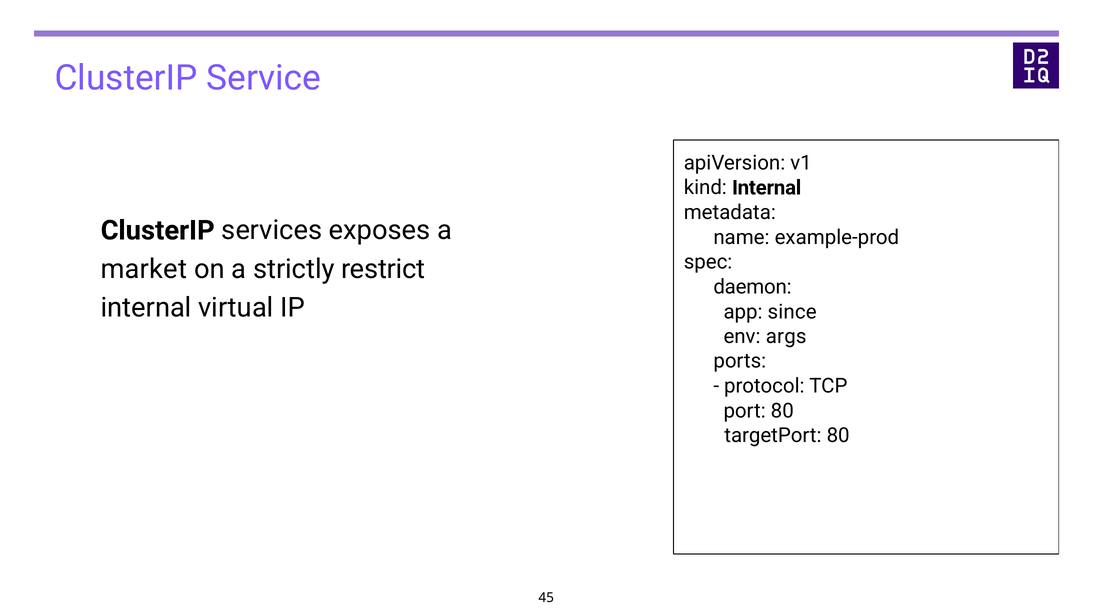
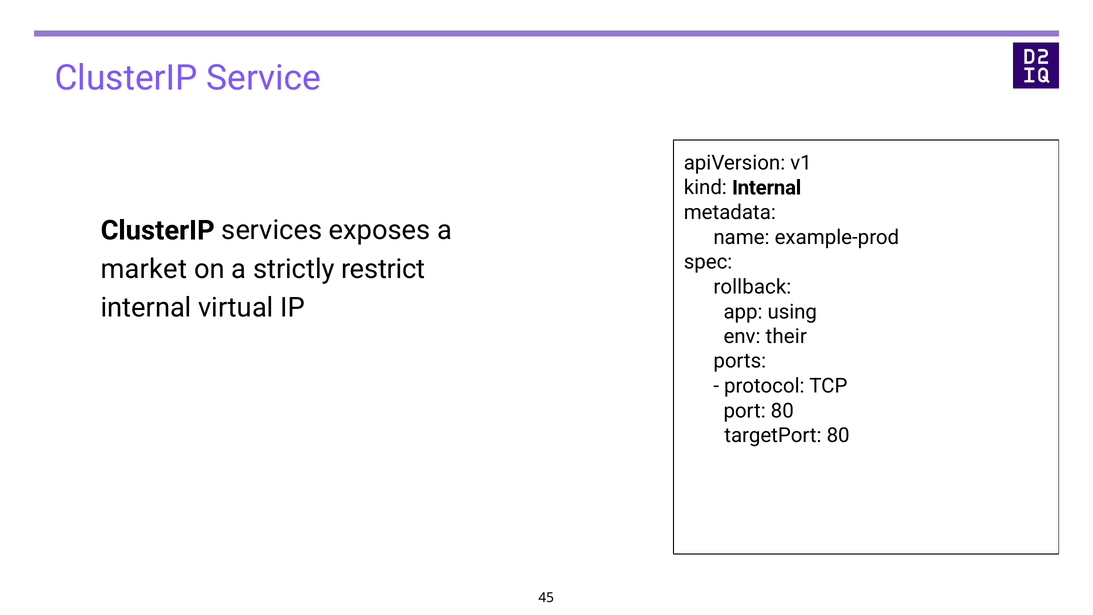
daemon: daemon -> rollback (752, 287)
since: since -> using (792, 312)
args: args -> their (786, 337)
